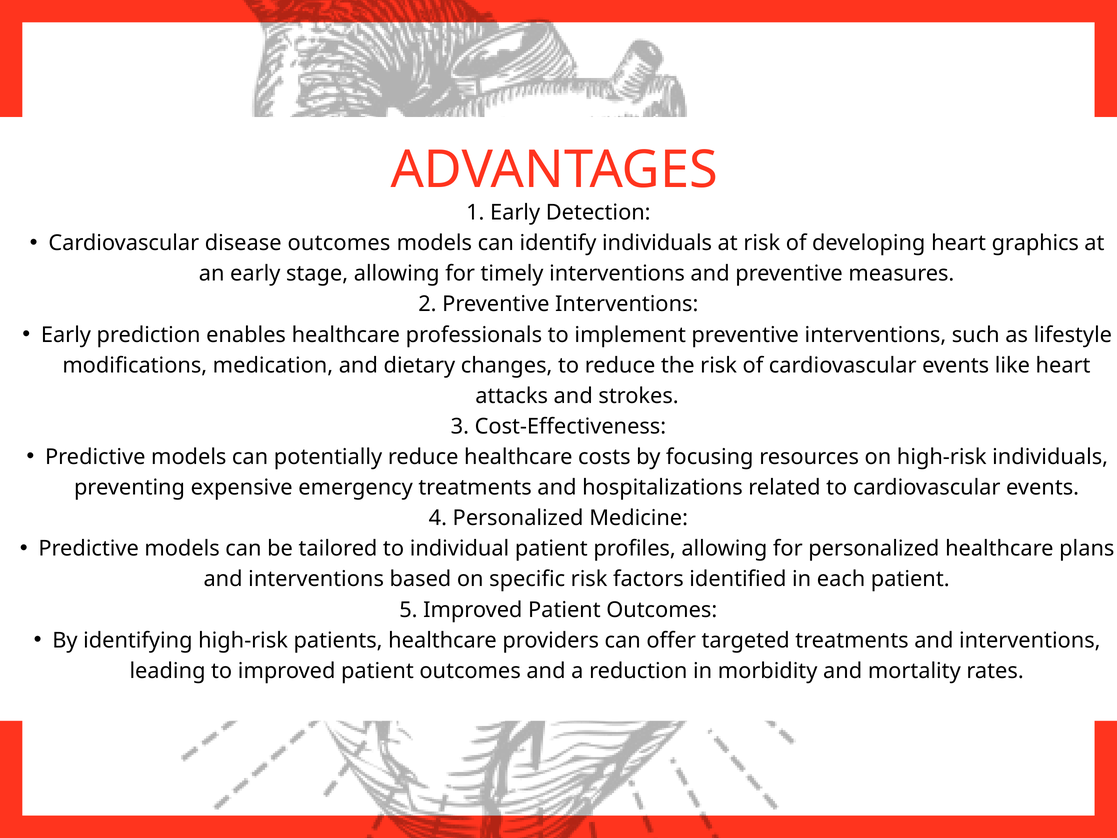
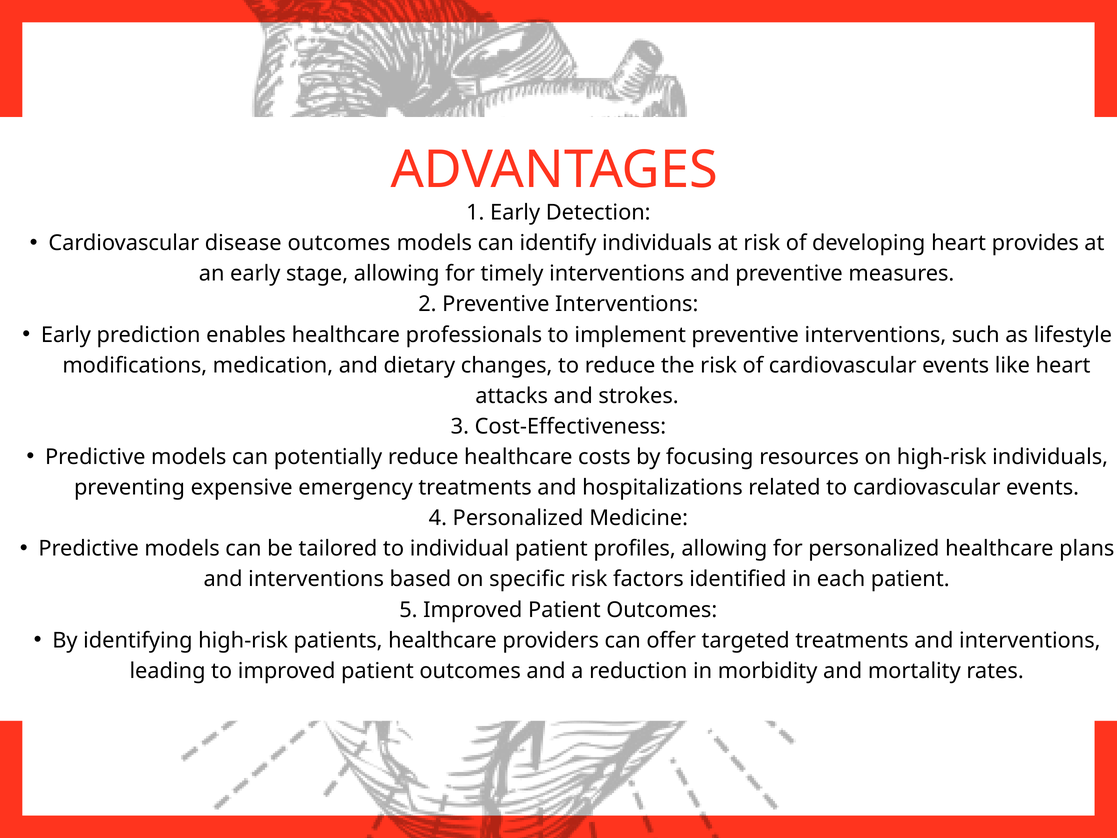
graphics: graphics -> provides (1035, 243)
